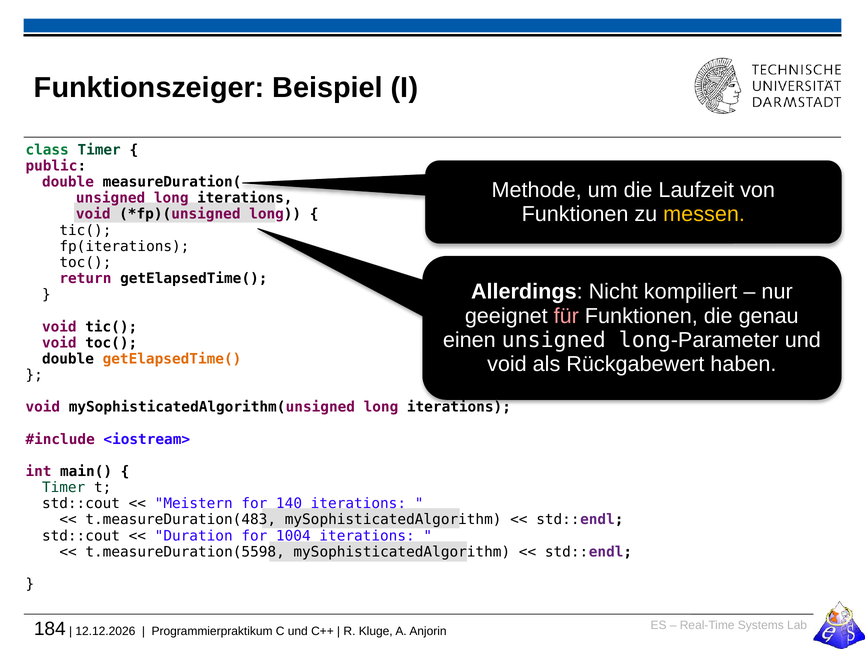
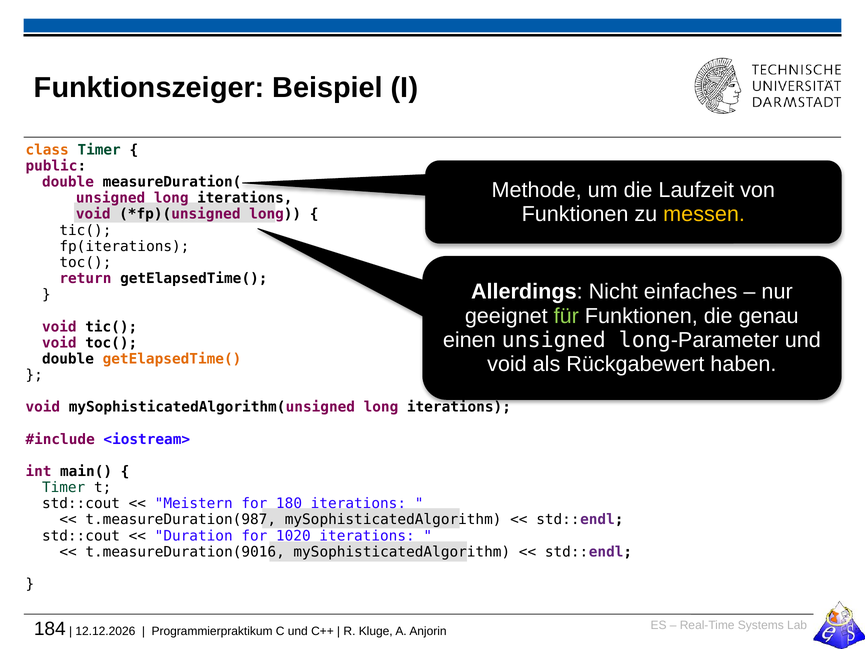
class colour: green -> orange (47, 150)
kompiliert: kompiliert -> einfaches (691, 292)
für colour: pink -> light green (566, 316)
140: 140 -> 180 (289, 503)
t.measureDuration(483: t.measureDuration(483 -> t.measureDuration(987 (181, 520)
1004: 1004 -> 1020 (293, 536)
t.measureDuration(5598: t.measureDuration(5598 -> t.measureDuration(9016 (185, 552)
